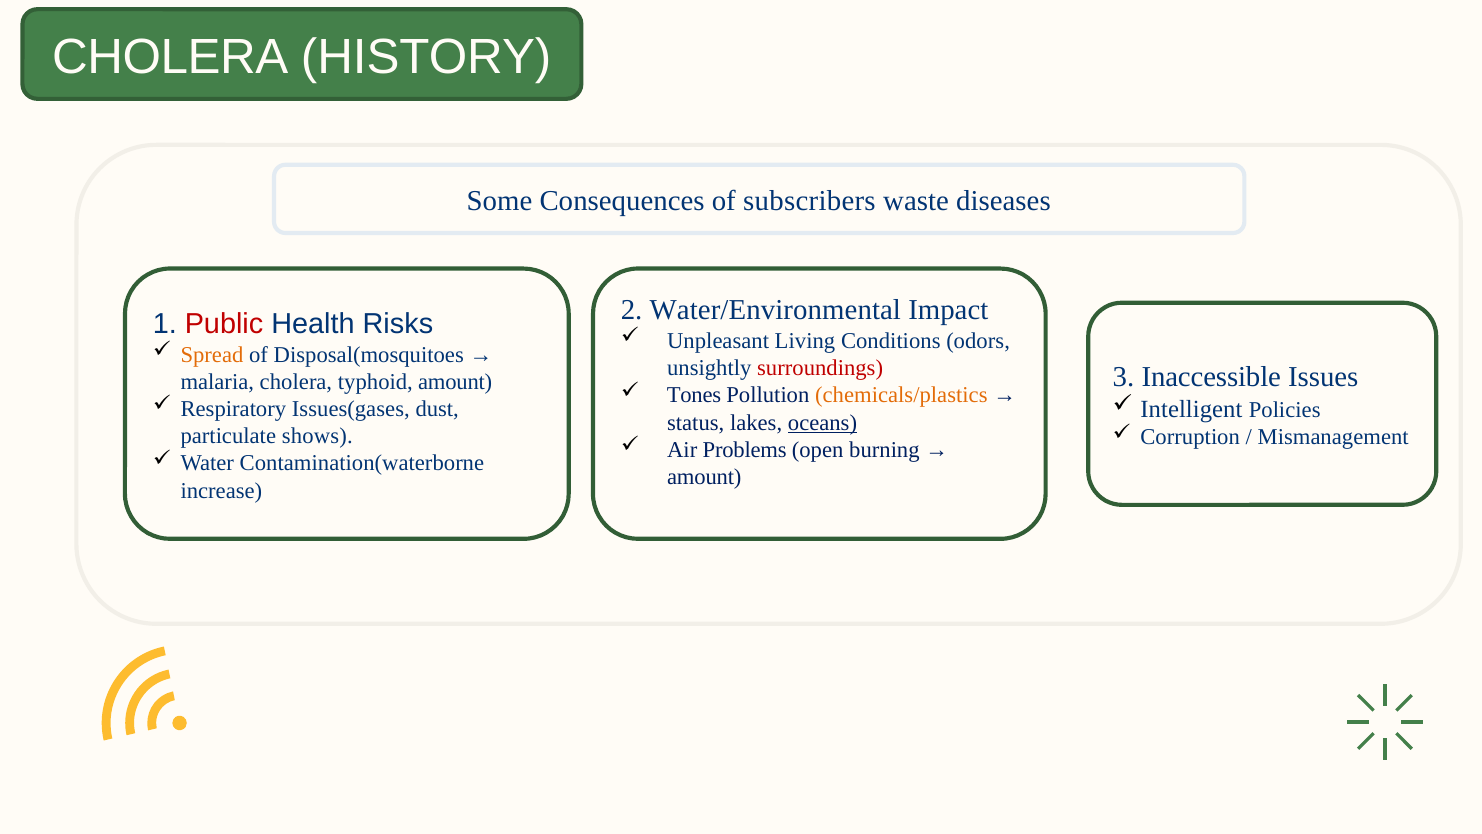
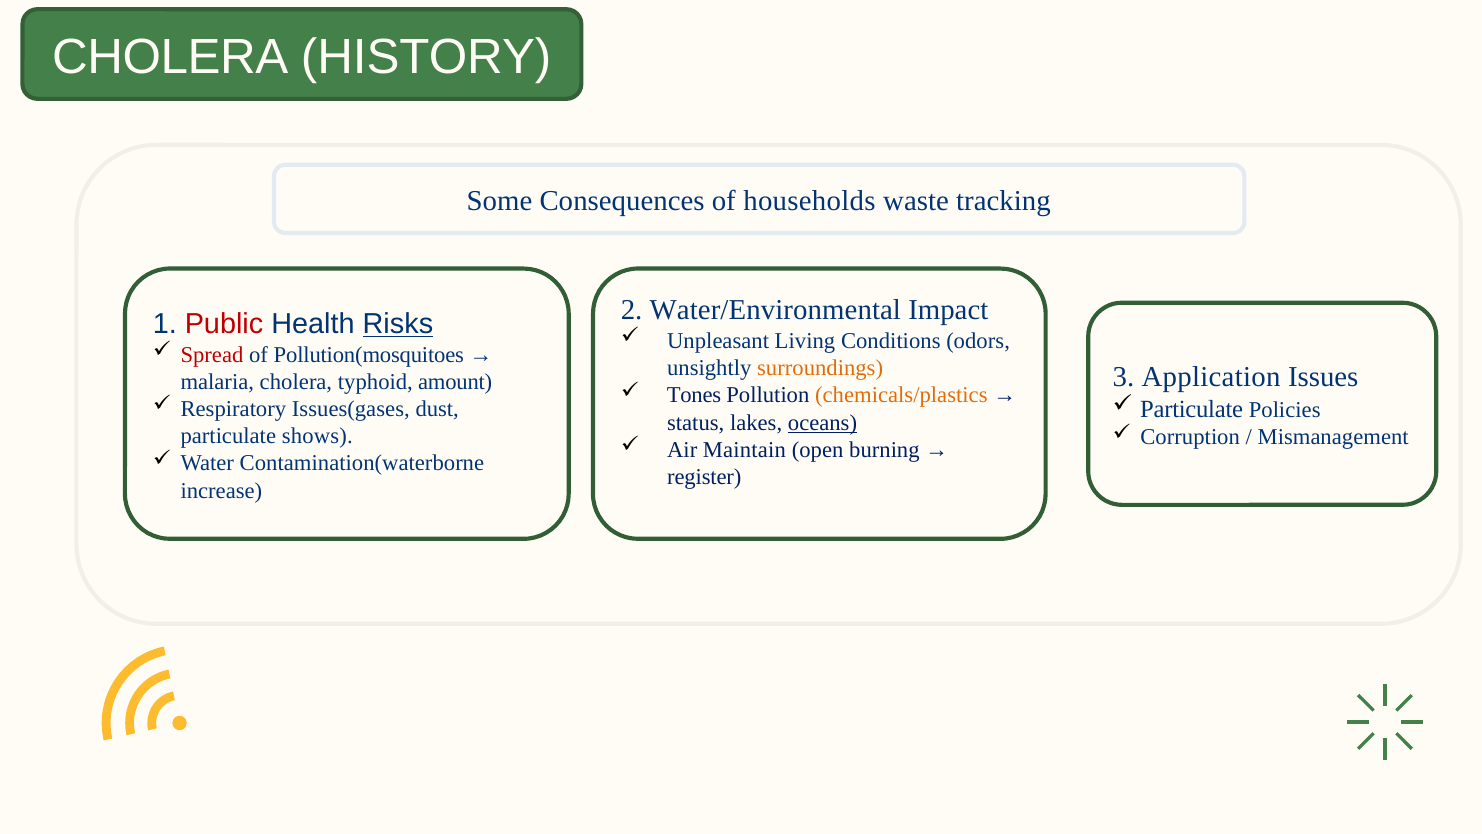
subscribers: subscribers -> households (809, 201)
diseases: diseases -> tracking (1003, 201)
Risks underline: none -> present (398, 324)
Spread colour: orange -> red (212, 354)
Disposal(mosquitoes: Disposal(mosquitoes -> Pollution(mosquitoes (369, 354)
surroundings colour: red -> orange (820, 368)
Inaccessible: Inaccessible -> Application (1211, 377)
Intelligent: Intelligent -> Particulate (1192, 409)
Problems: Problems -> Maintain (744, 450)
amount: amount -> register (704, 477)
